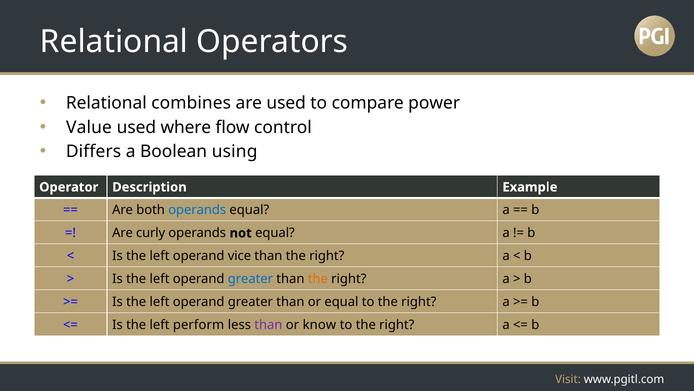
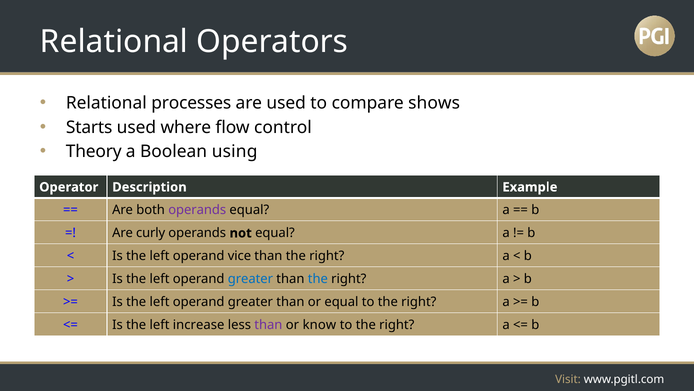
combines: combines -> processes (191, 103)
power: power -> shows (434, 103)
Value: Value -> Starts (89, 127)
Differs: Differs -> Theory (94, 151)
operands colour: blue -> purple (197, 210)
the colour: orange -> blue (318, 279)
perform: perform -> increase (199, 324)
